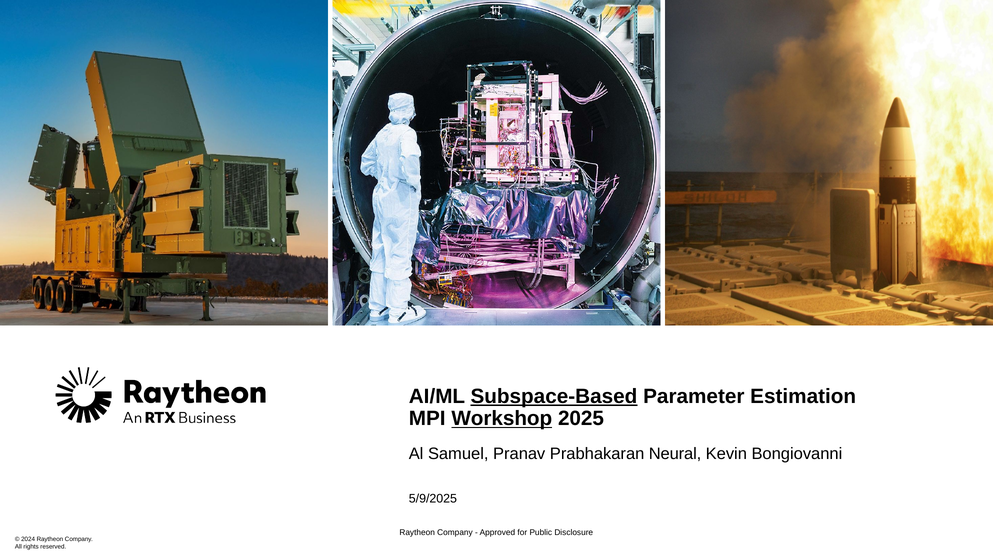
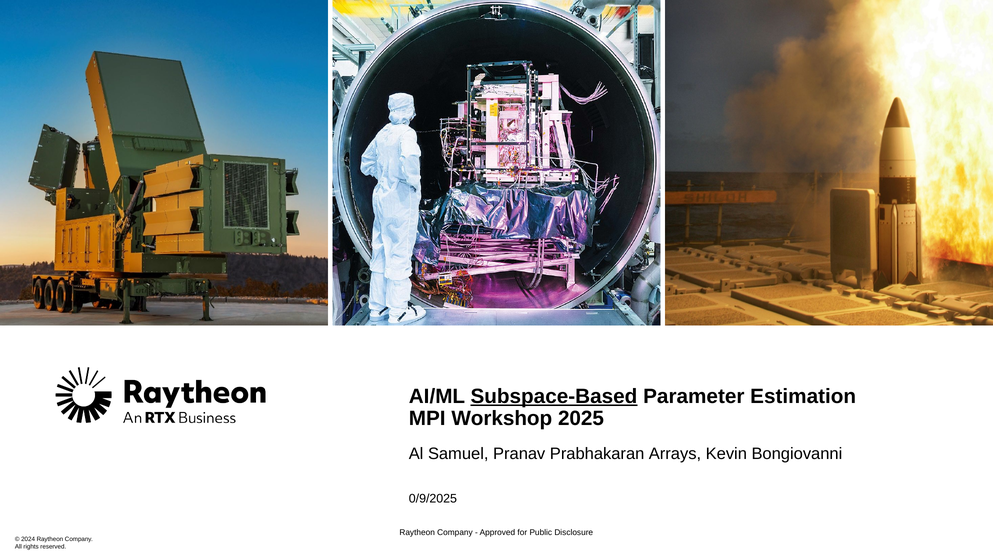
Workshop underline: present -> none (502, 419)
Neural: Neural -> Arrays (675, 454)
5/9/2025: 5/9/2025 -> 0/9/2025 (433, 499)
